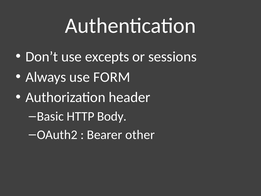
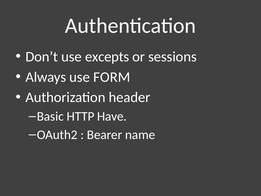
Body: Body -> Have (112, 116)
other: other -> name (140, 135)
